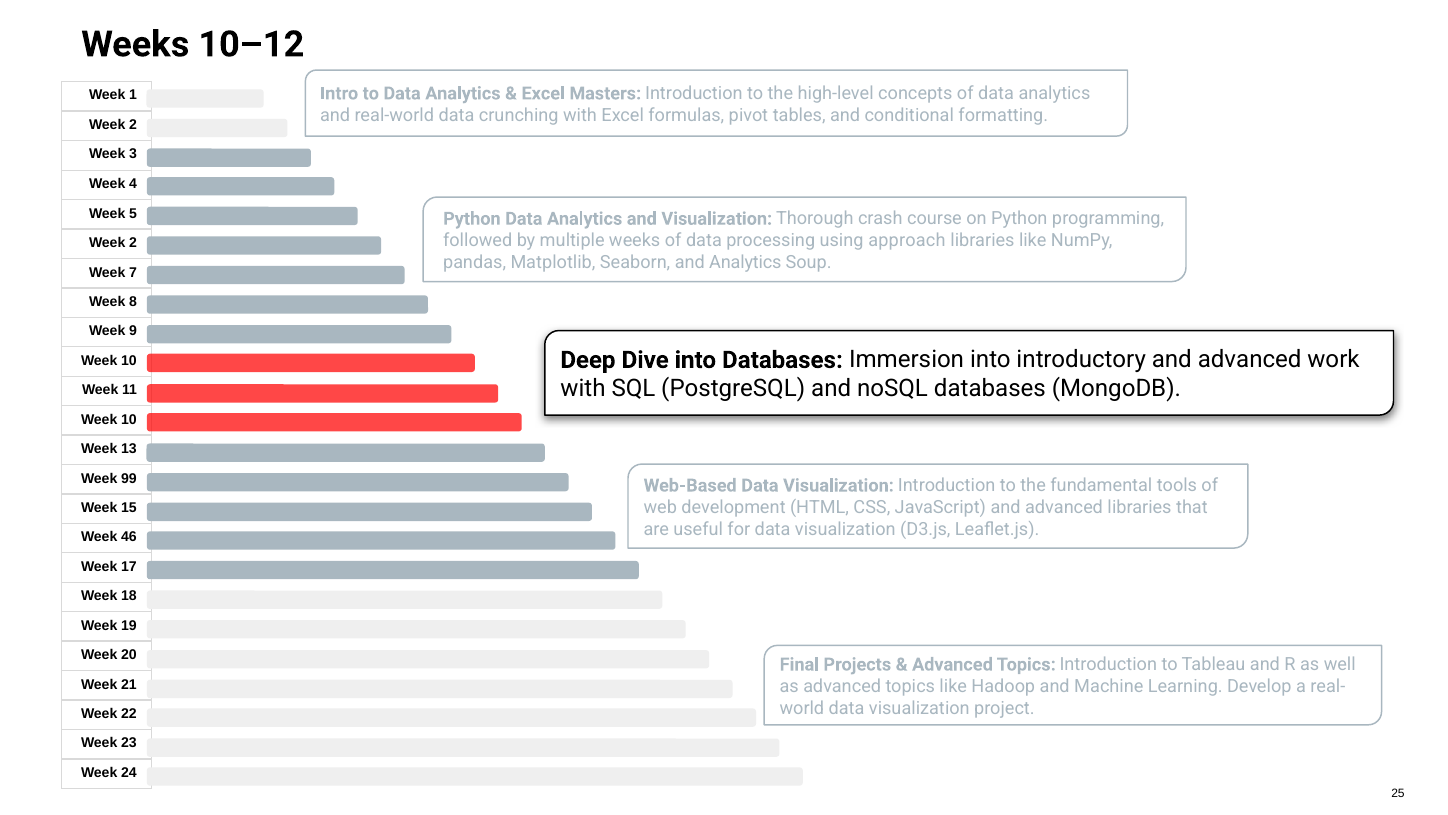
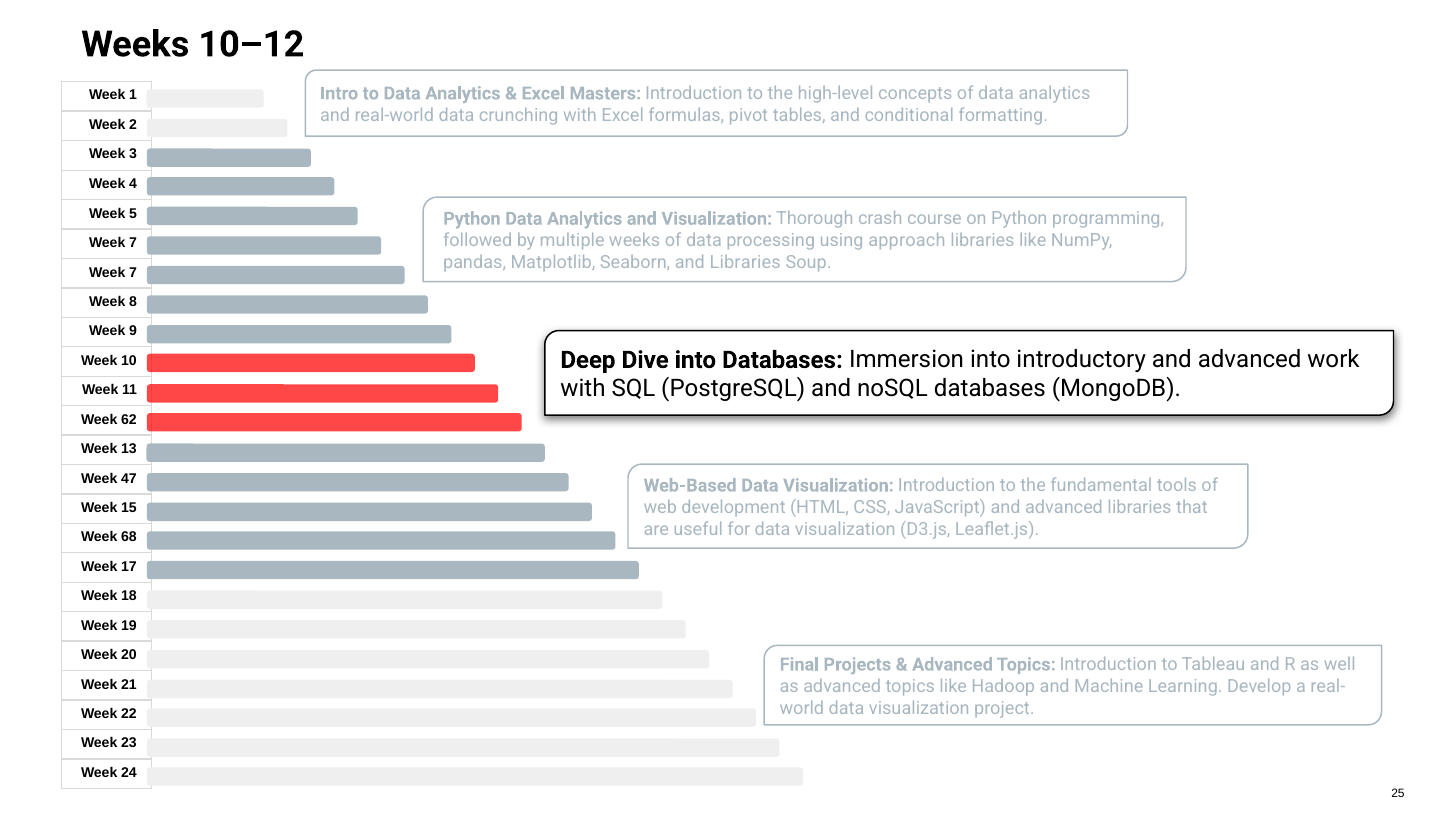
2: 2 -> 7 (133, 243)
and Analytics: Analytics -> Libraries (745, 262)
10: 10 -> 62 (129, 419)
99: 99 -> 47 (129, 478)
46: 46 -> 68 (129, 537)
